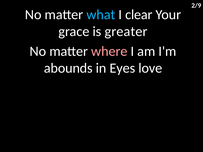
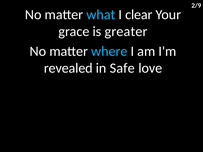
where colour: pink -> light blue (109, 51)
abounds: abounds -> revealed (68, 68)
Eyes: Eyes -> Safe (122, 68)
